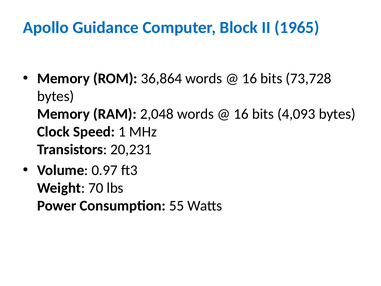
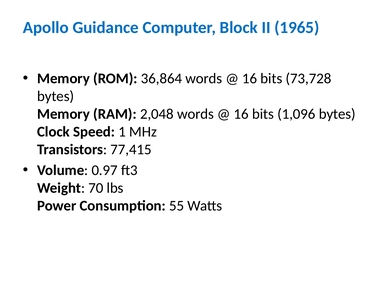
4,093: 4,093 -> 1,096 (296, 114)
20,231: 20,231 -> 77,415 (131, 149)
